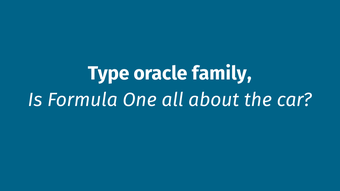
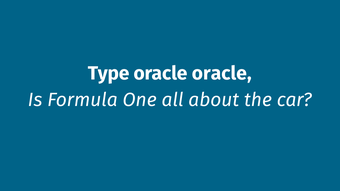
oracle family: family -> oracle (222, 73)
